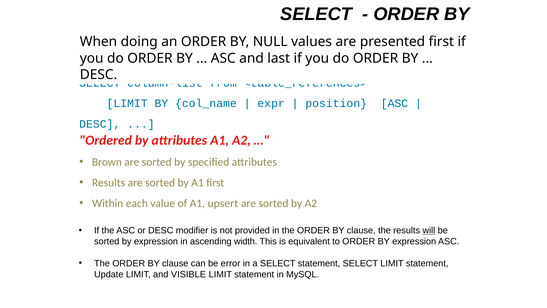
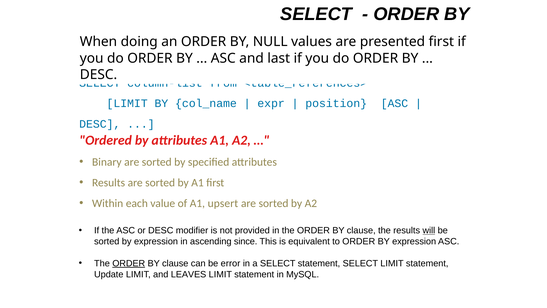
Brown: Brown -> Binary (107, 162)
width: width -> since (246, 241)
ORDER underline: none -> present (129, 263)
VISIBLE: VISIBLE -> LEAVES (189, 274)
